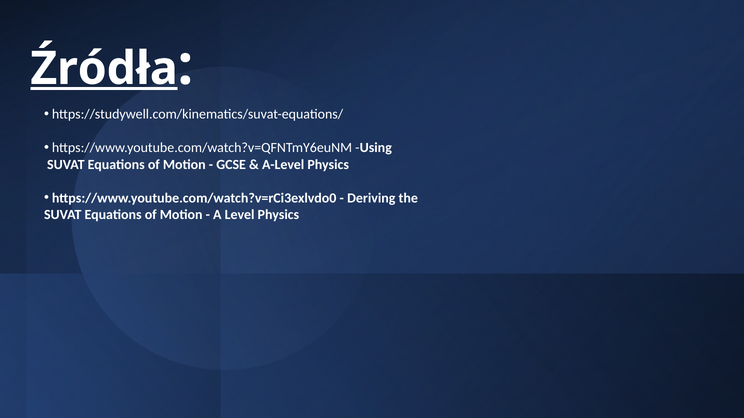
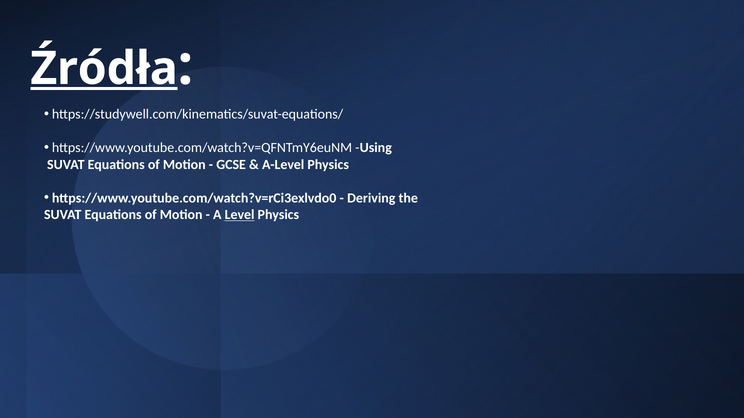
Level underline: none -> present (240, 215)
